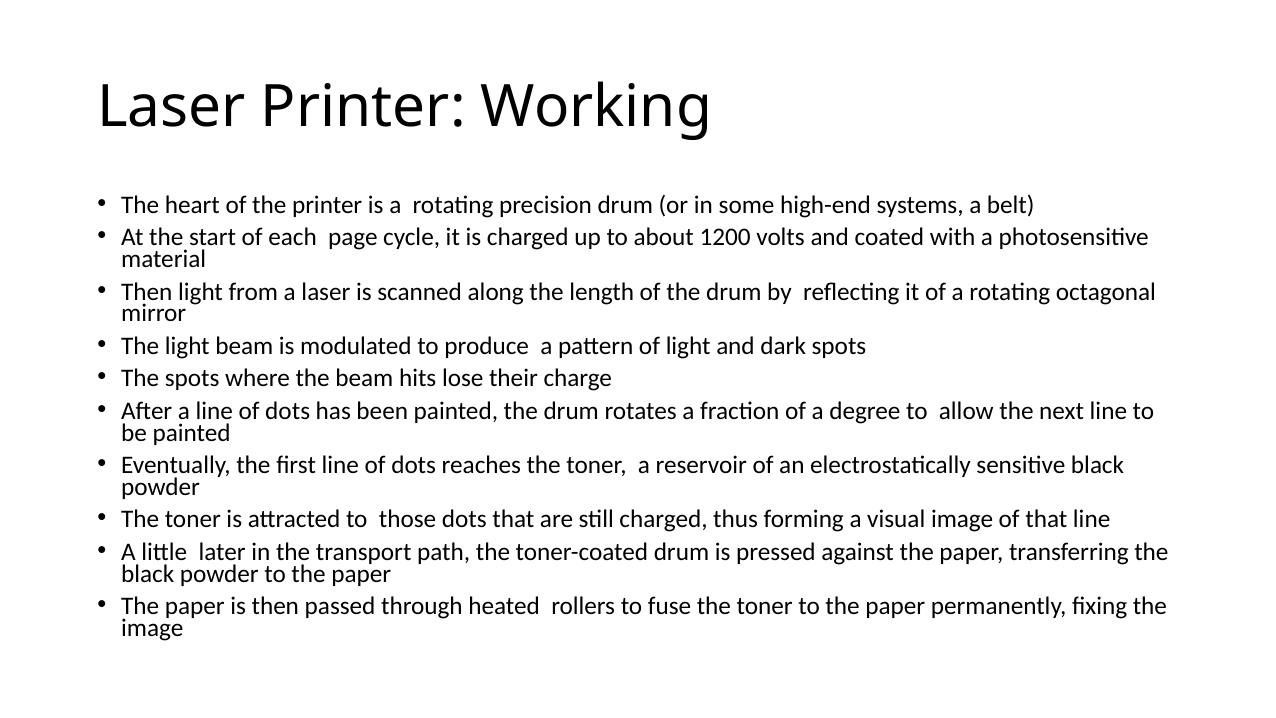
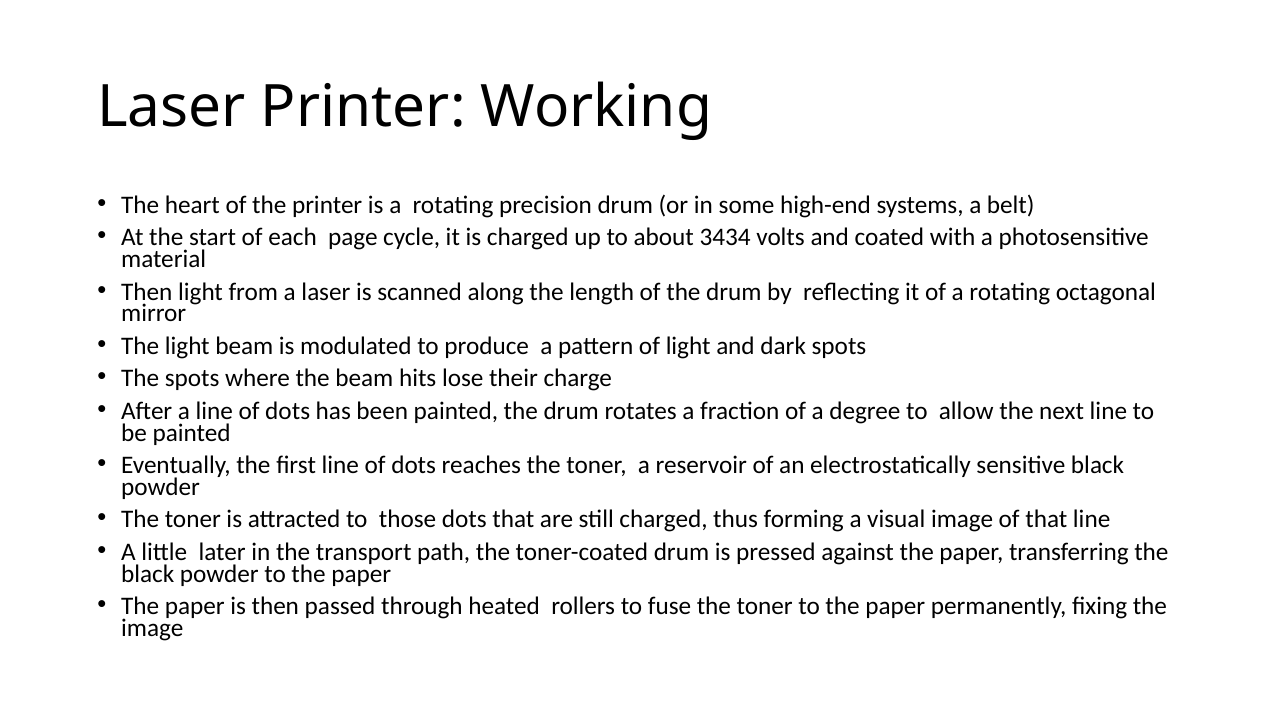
1200: 1200 -> 3434 (725, 237)
